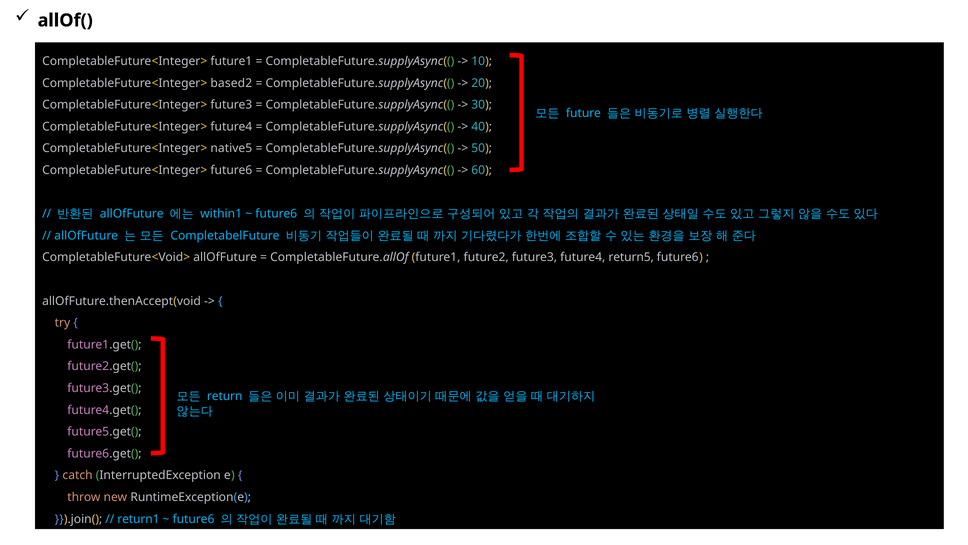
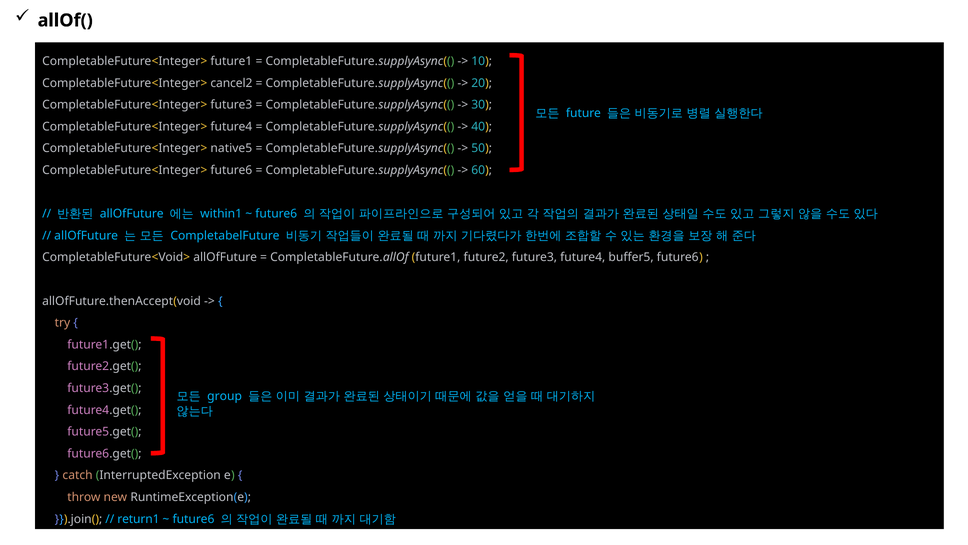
based2: based2 -> cancel2 (231, 83)
return5: return5 -> buffer5 (631, 257)
return: return -> group (225, 396)
